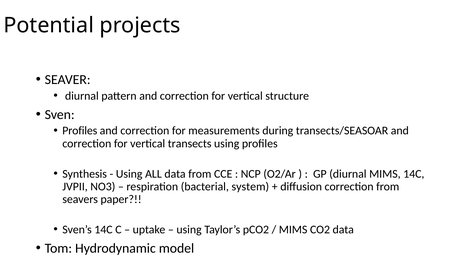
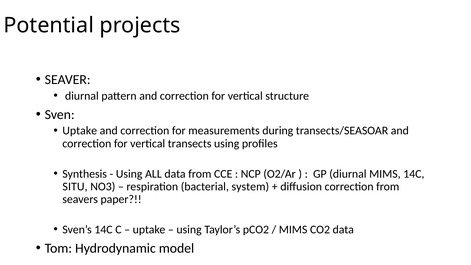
Profiles: Profiles -> Uptake (80, 131)
JVPII: JVPII -> SITU (75, 186)
